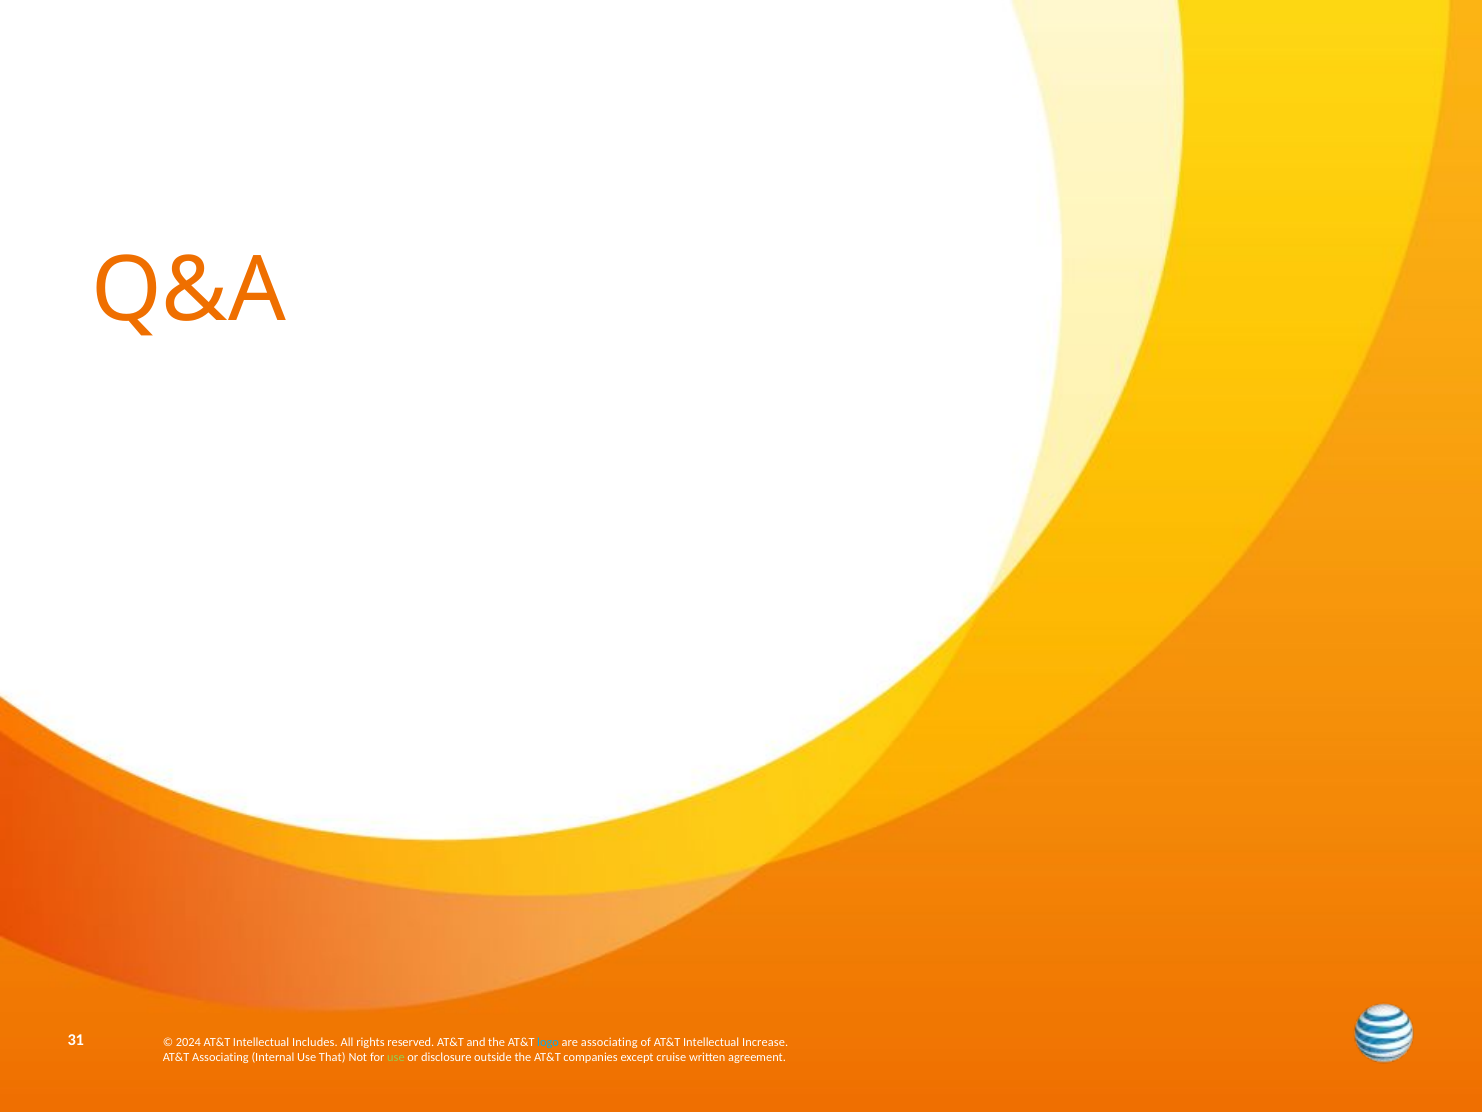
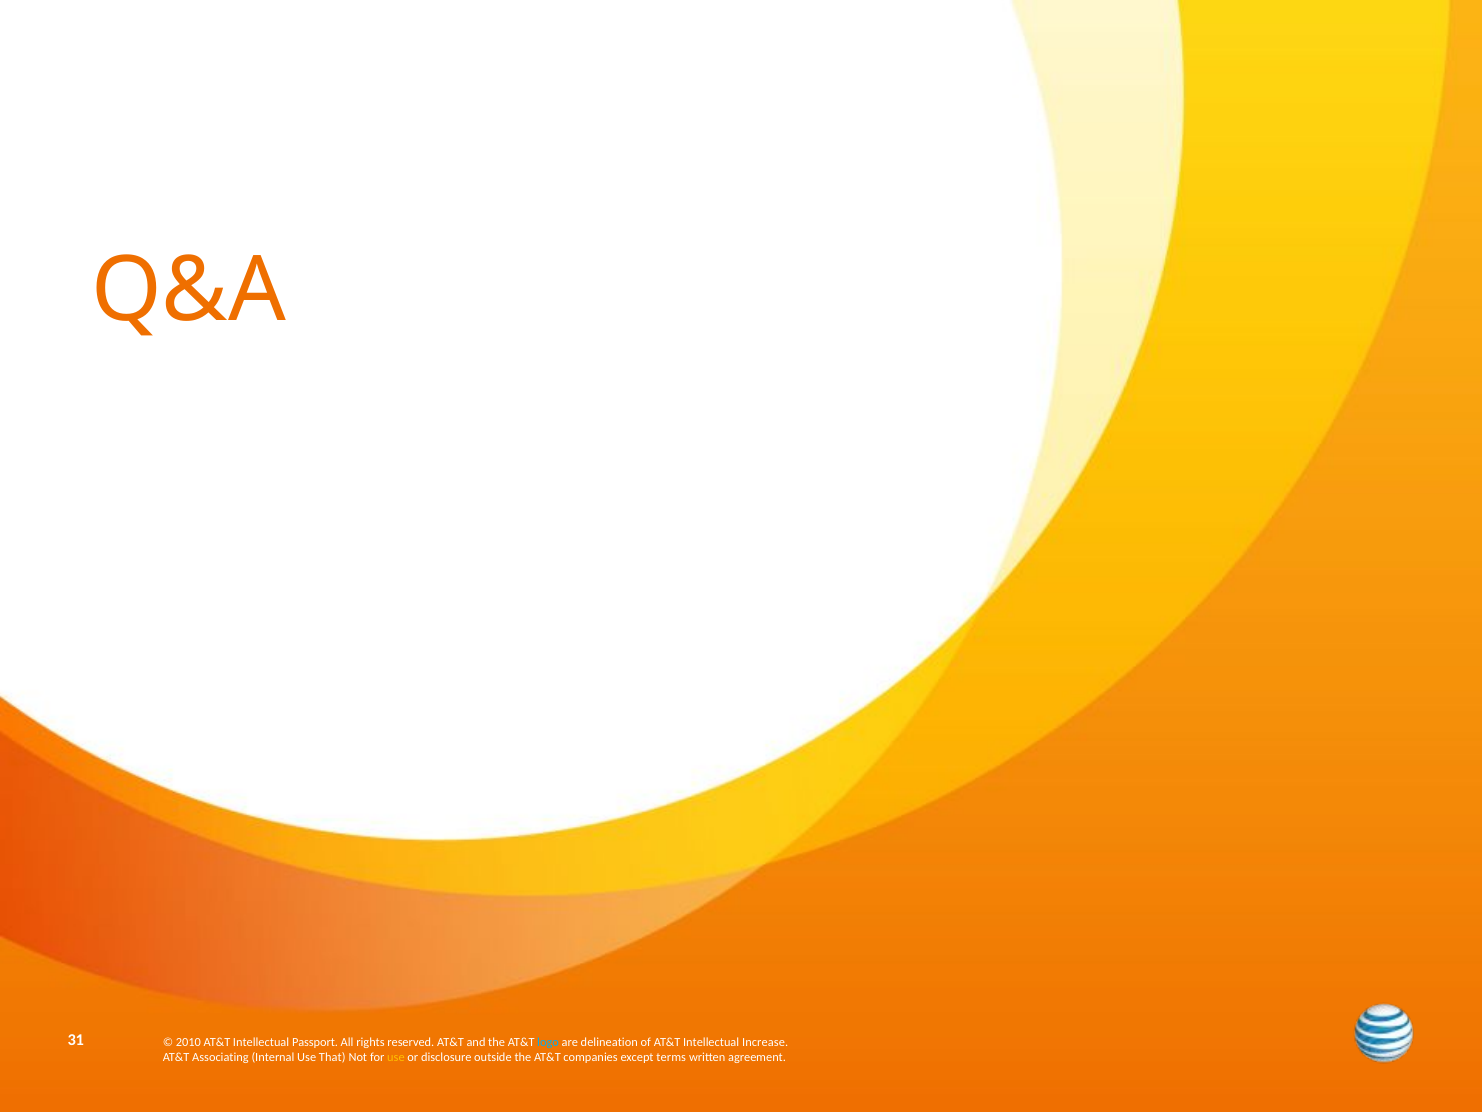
2024: 2024 -> 2010 (188, 1042)
Includes: Includes -> Passport (315, 1042)
are associating: associating -> delineation (609, 1042)
use colour: light green -> yellow (396, 1057)
cruise: cruise -> terms (671, 1057)
